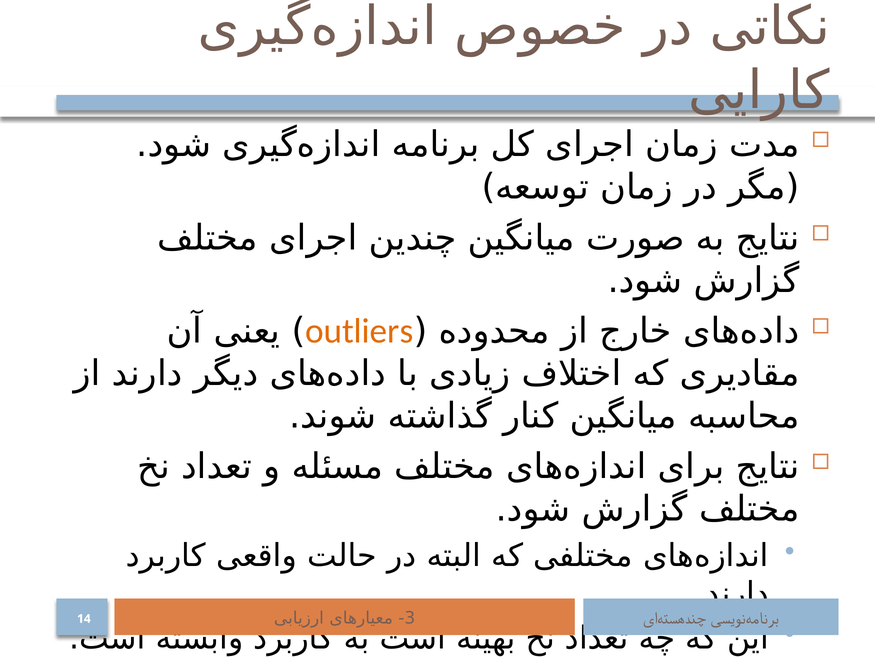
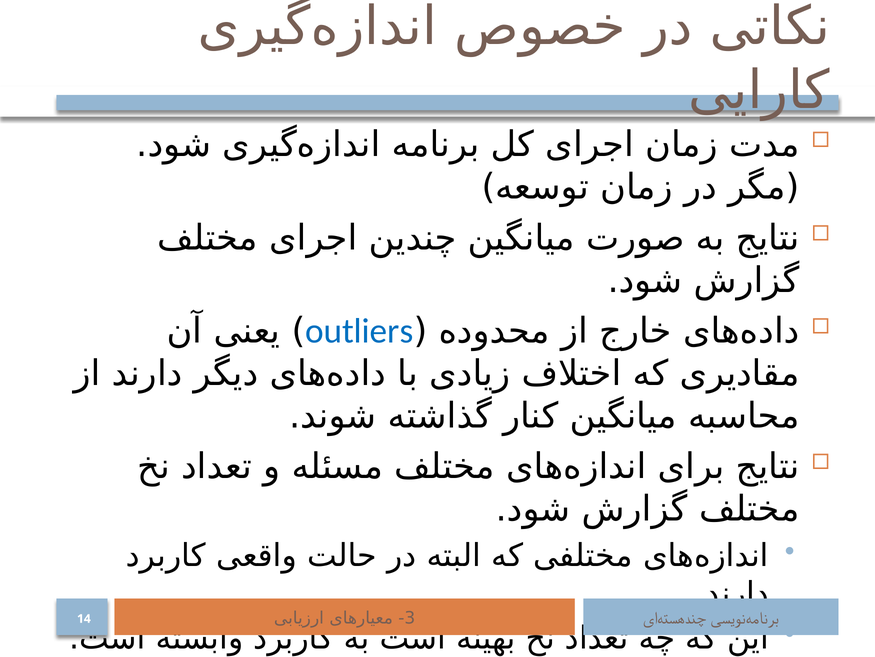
outliers colour: orange -> blue (359, 331)
